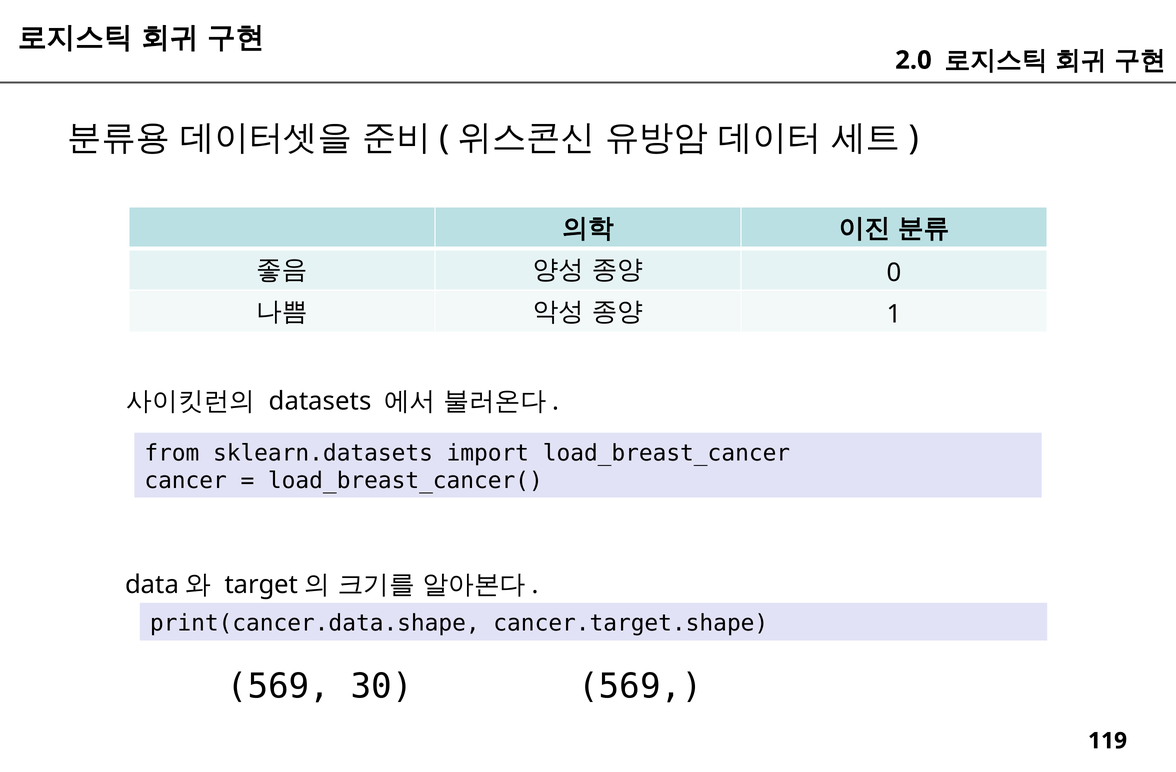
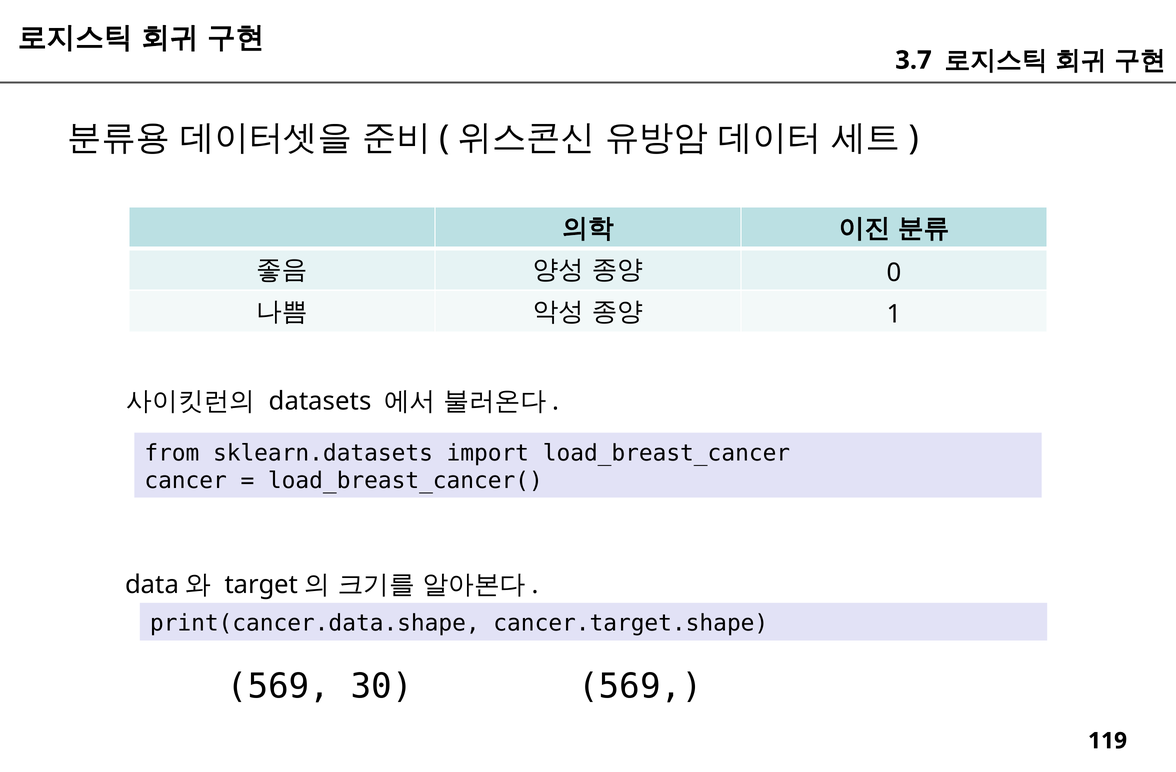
2.0: 2.0 -> 3.7 (913, 60)
